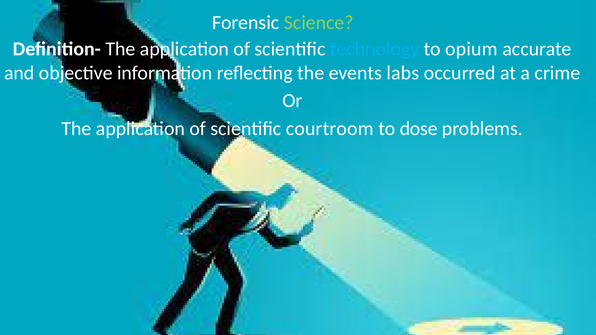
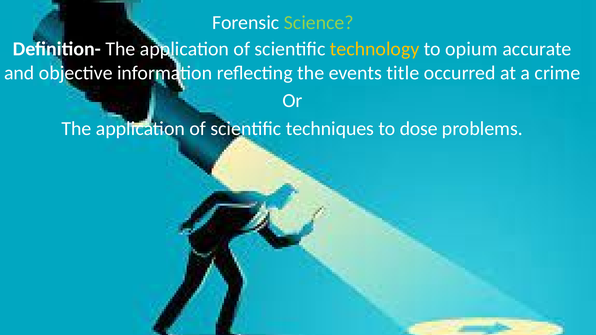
technology colour: light blue -> yellow (375, 49)
labs: labs -> title (403, 73)
courtroom: courtroom -> techniques (330, 129)
